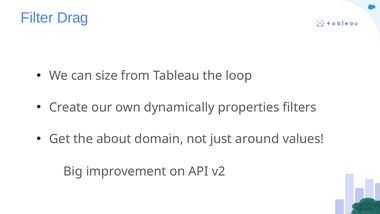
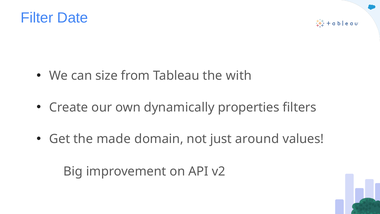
Drag: Drag -> Date (73, 18)
loop: loop -> with (239, 76)
about: about -> made (114, 139)
